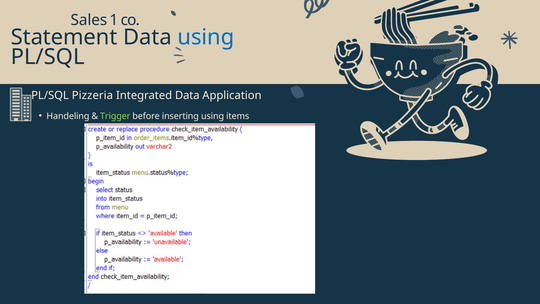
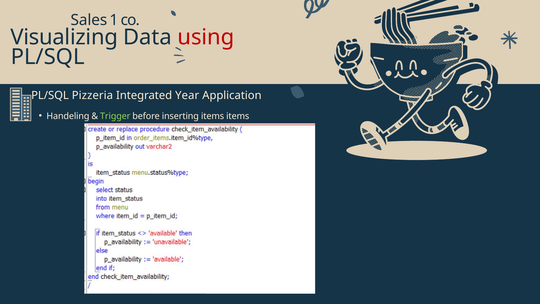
Statement: Statement -> Visualizing (64, 37)
using colour: blue -> red (206, 37)
Integrated Data: Data -> Year (187, 96)
inserting using: using -> items (213, 116)
